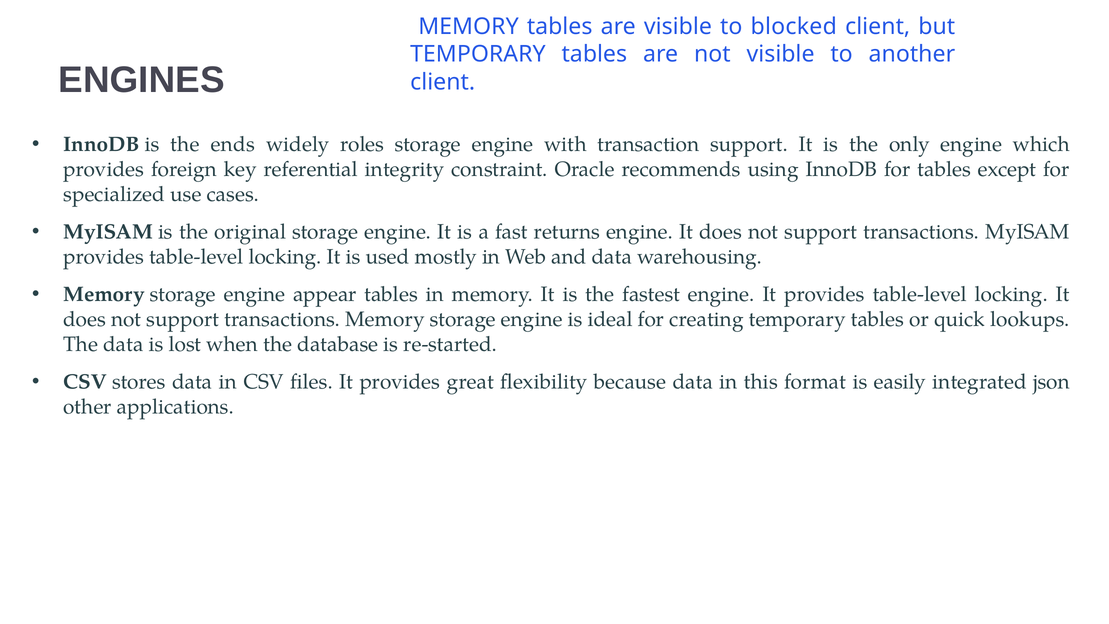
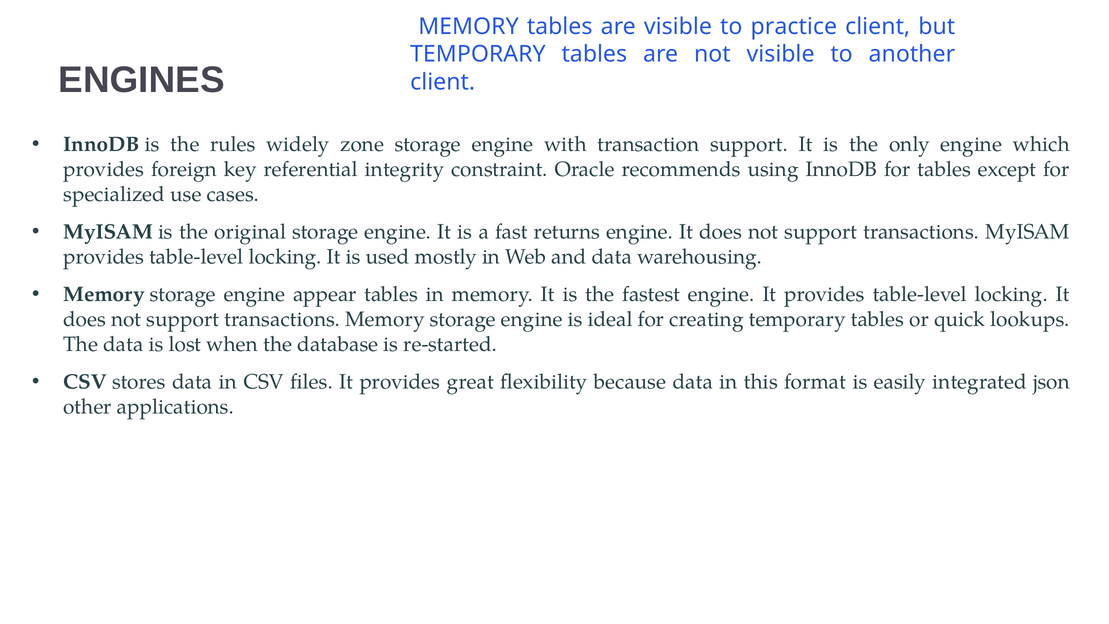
blocked: blocked -> practice (794, 27)
ends: ends -> rules (233, 145)
roles: roles -> zone (362, 145)
